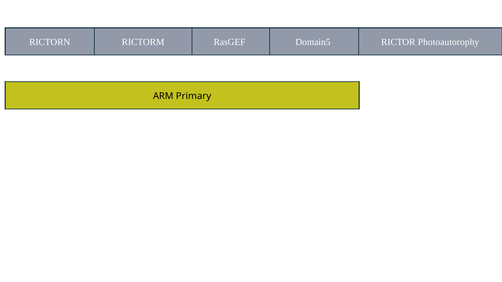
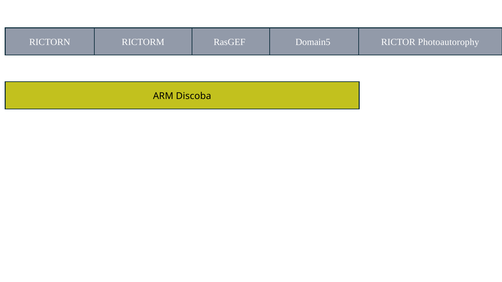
Primary: Primary -> Discoba (194, 96)
